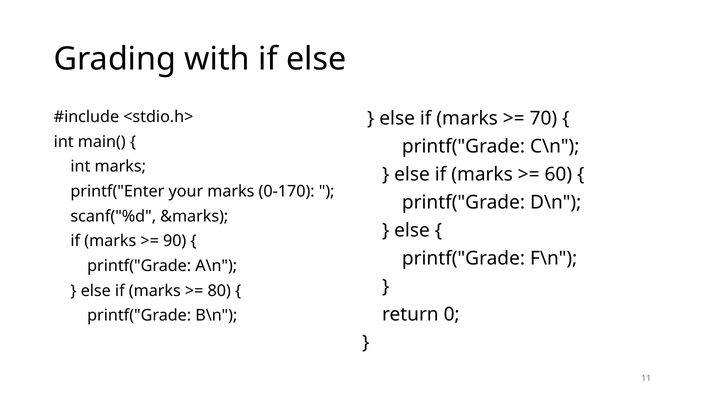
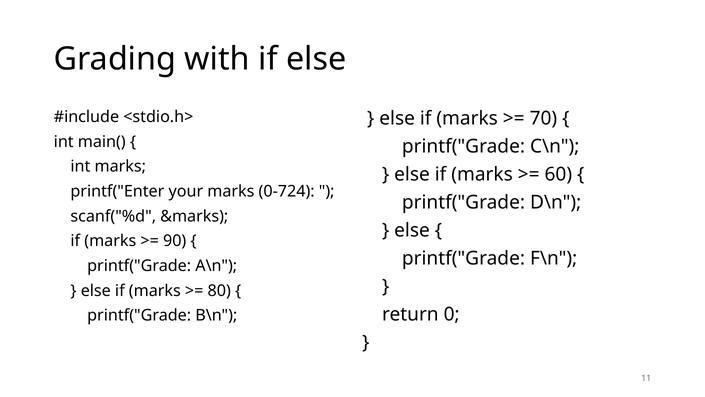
0-170: 0-170 -> 0-724 (287, 191)
